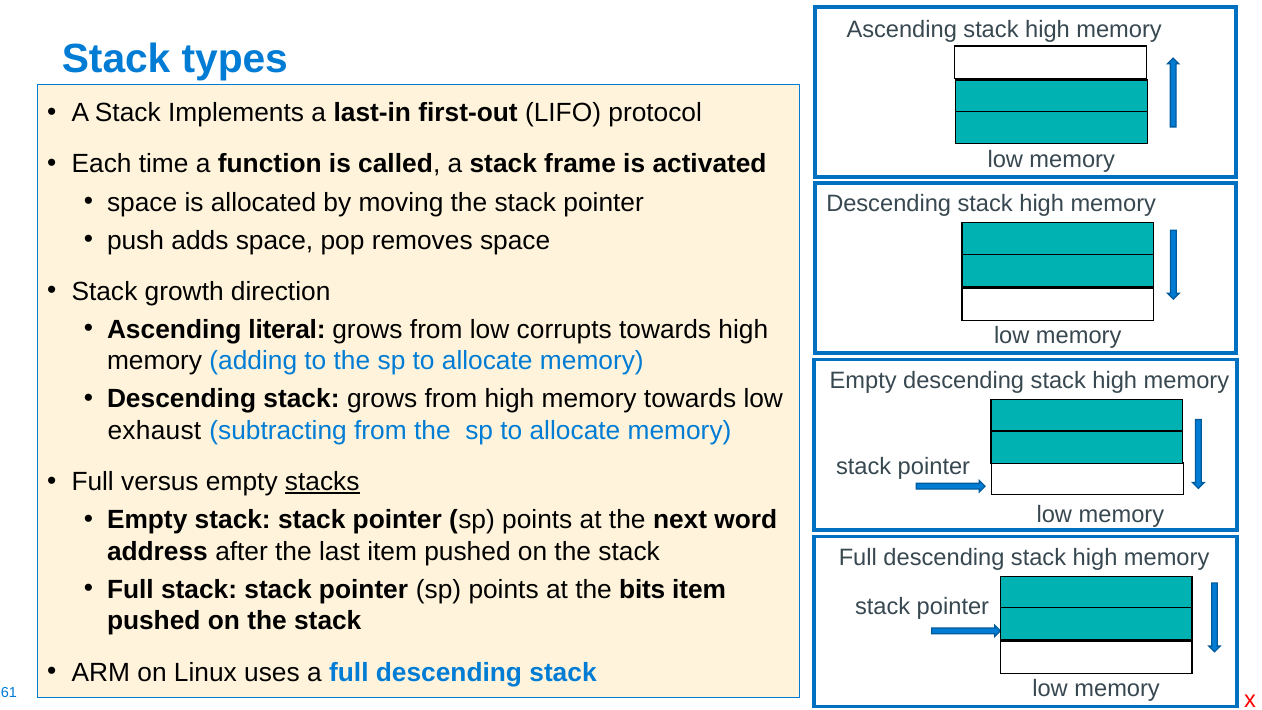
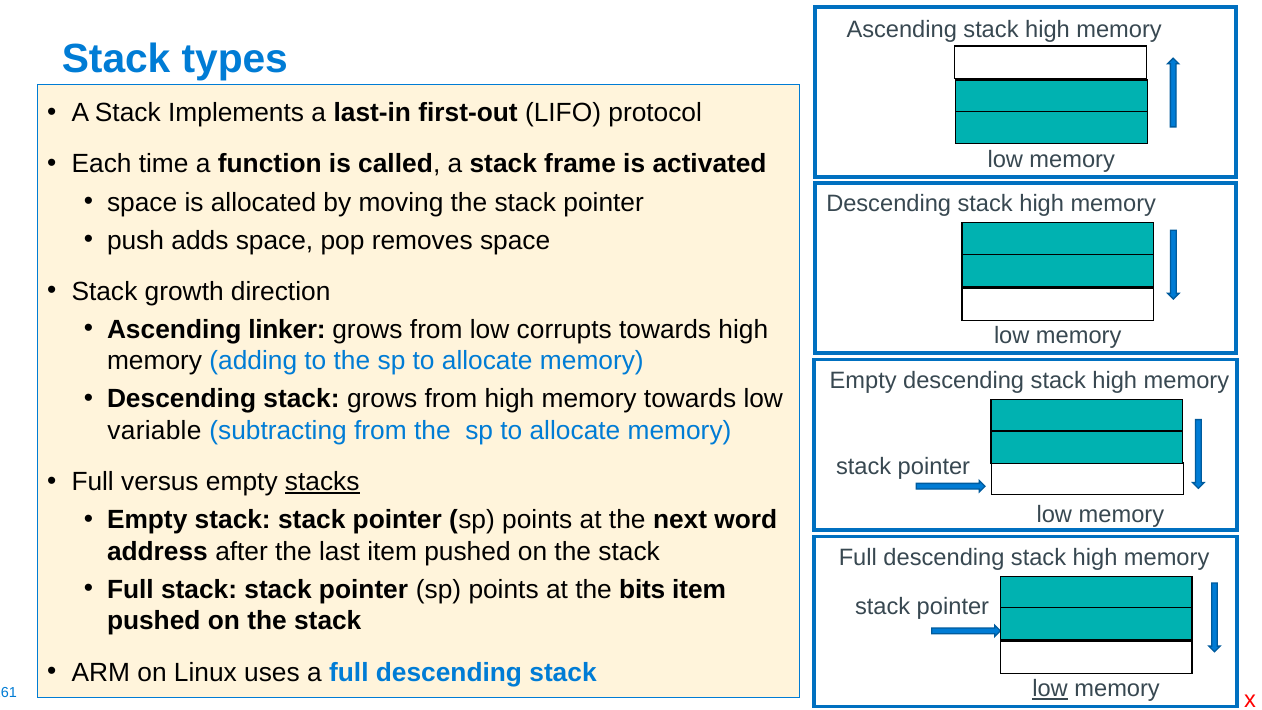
literal: literal -> linker (287, 330)
exhaust: exhaust -> variable (154, 431)
low underline: none -> present (1050, 689)
